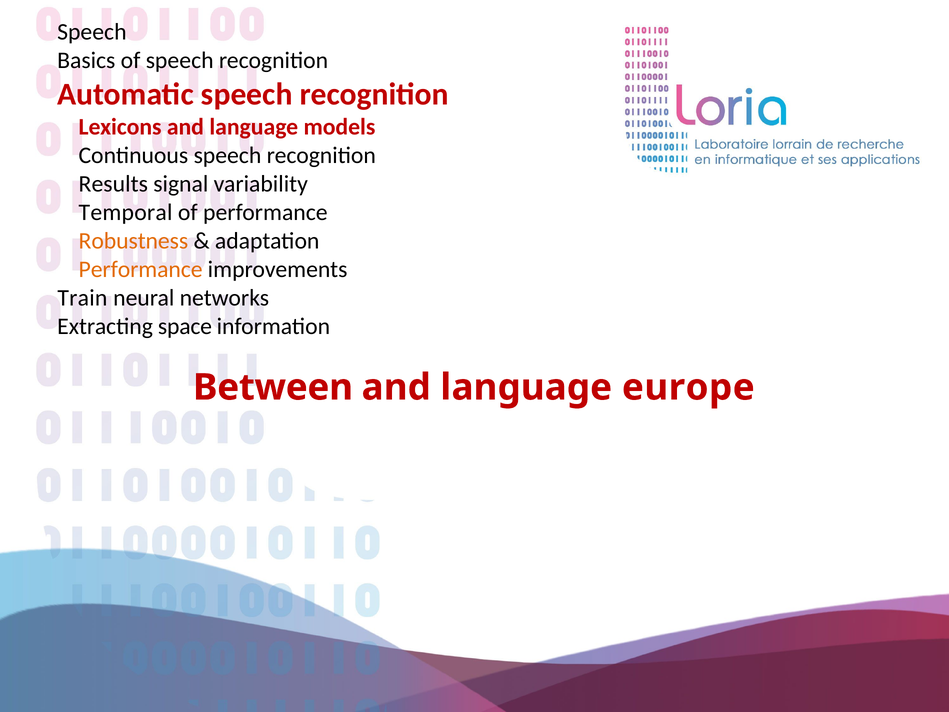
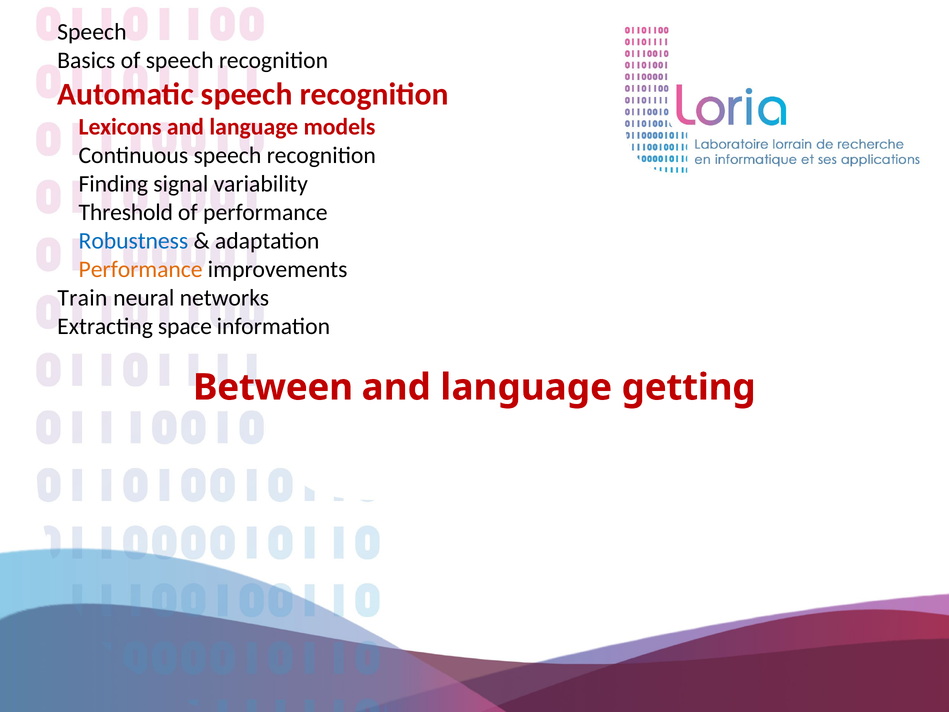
Results: Results -> Finding (113, 184)
Temporal: Temporal -> Threshold (126, 212)
Robustness colour: orange -> blue (133, 241)
europe: europe -> getting (689, 387)
